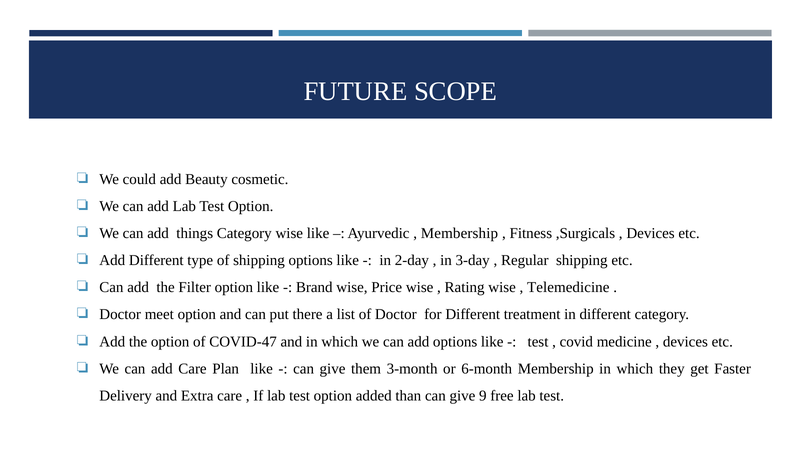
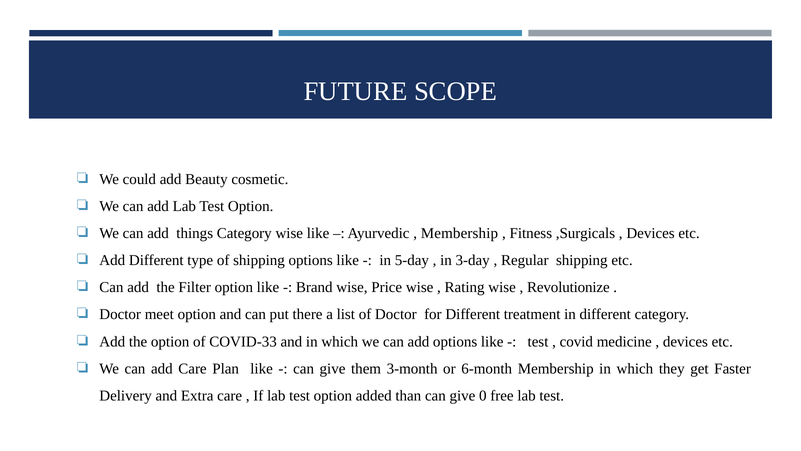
2-day: 2-day -> 5-day (412, 260)
Telemedicine: Telemedicine -> Revolutionize (568, 287)
COVID-47: COVID-47 -> COVID-33 (243, 341)
9: 9 -> 0 (483, 395)
